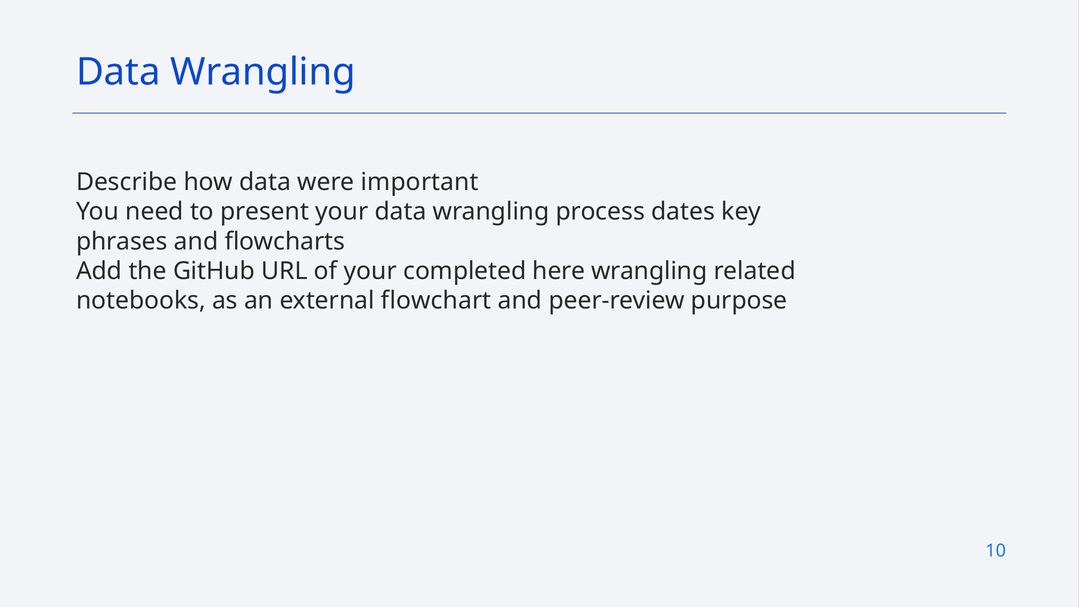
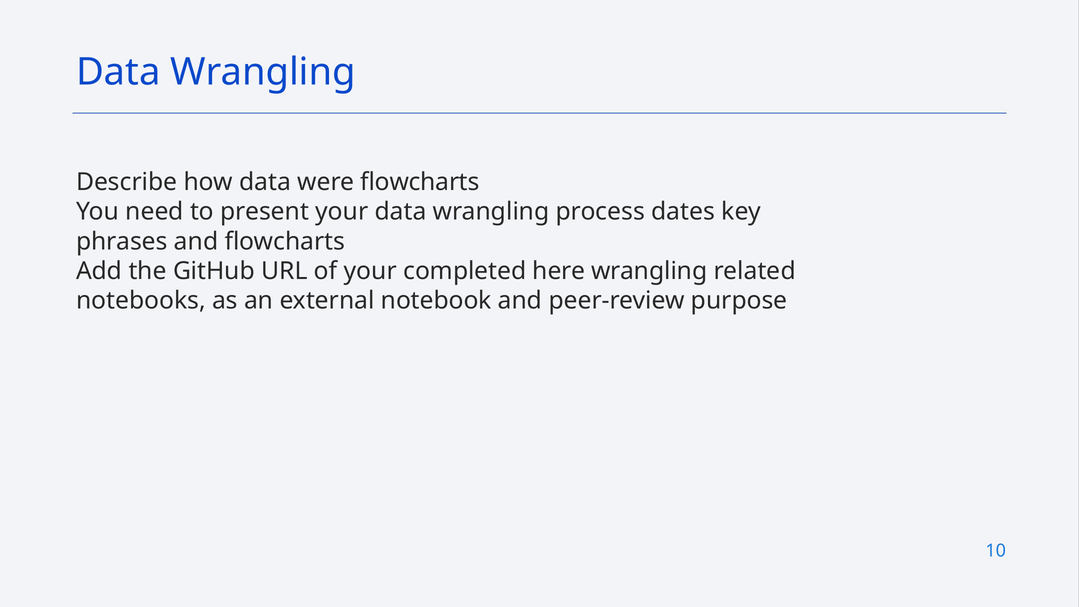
were important: important -> flowcharts (420, 182)
flowchart: flowchart -> notebook (436, 301)
